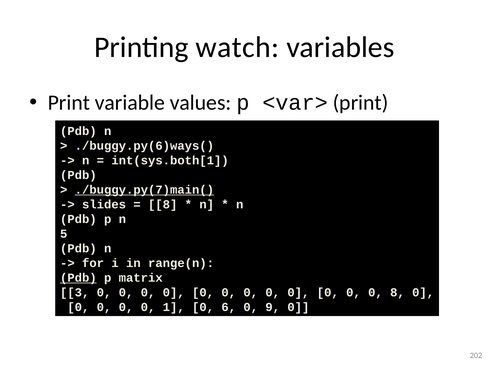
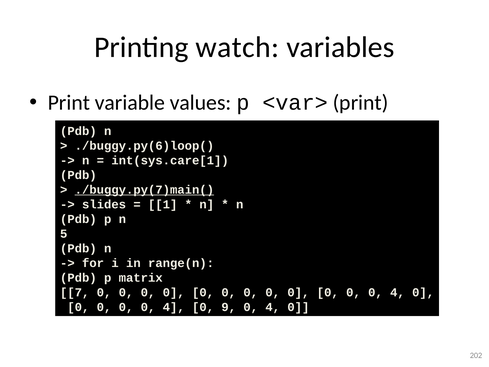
./buggy.py(6)ways(: ./buggy.py(6)ways( -> ./buggy.py(6)loop( (144, 146)
int(sys.both[1: int(sys.both[1 -> int(sys.care[1 (170, 160)
8: 8 -> 1 (163, 204)
Pdb underline: present -> none (78, 278)
3: 3 -> 7 (75, 292)
8: 8 -> 4 (397, 292)
1: 1 -> 4 (174, 307)
6: 6 -> 9 (229, 307)
9: 9 -> 4 (273, 307)
